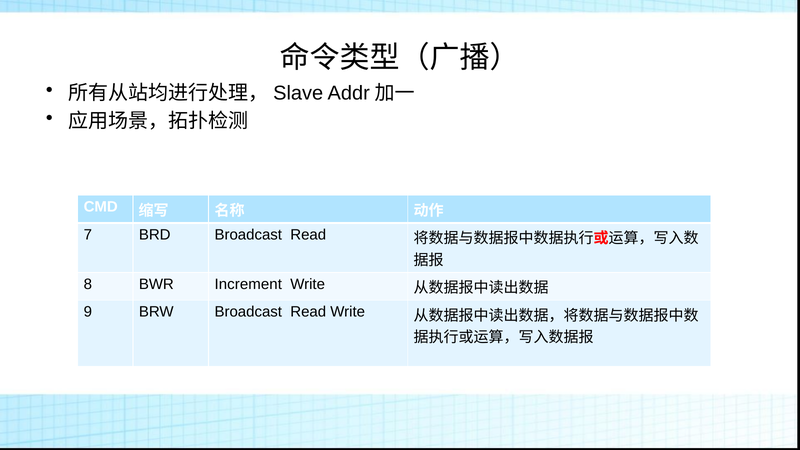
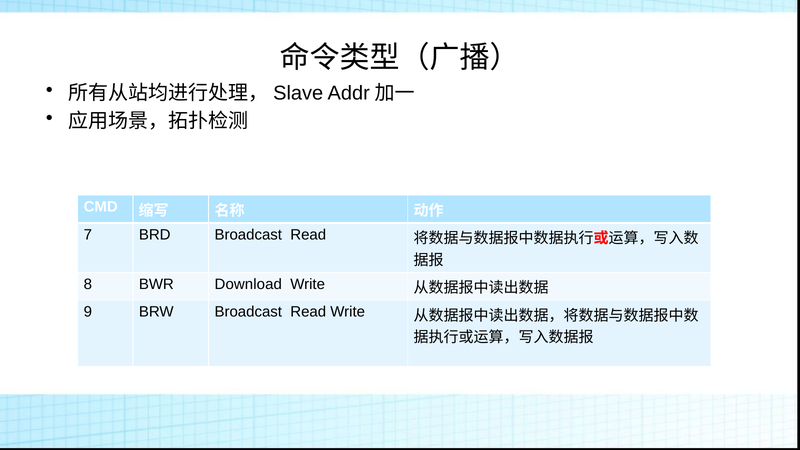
Increment: Increment -> Download (248, 284)
